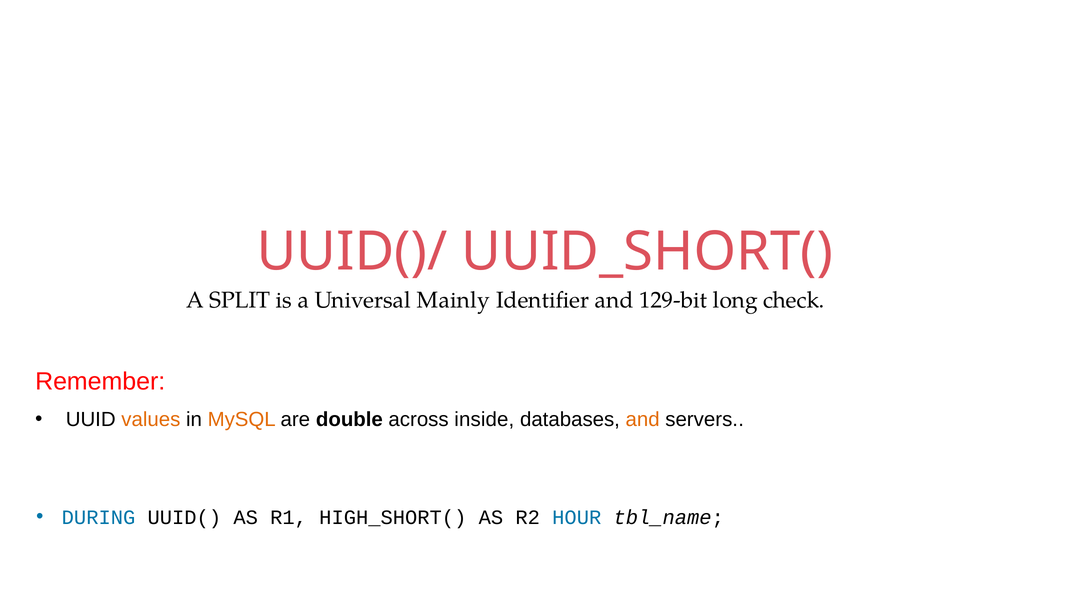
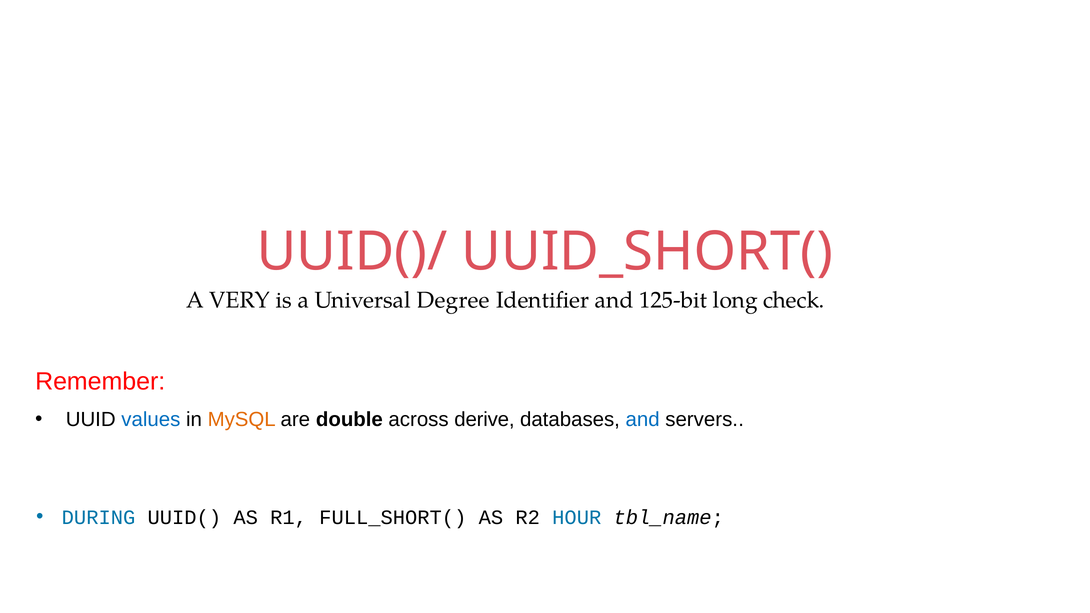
SPLIT: SPLIT -> VERY (240, 300)
Mainly: Mainly -> Degree (453, 300)
129-bit: 129-bit -> 125-bit (673, 300)
values colour: orange -> blue (151, 420)
inside: inside -> derive (484, 420)
and colour: orange -> blue (643, 420)
HIGH_SHORT(: HIGH_SHORT( -> FULL_SHORT( (393, 517)
